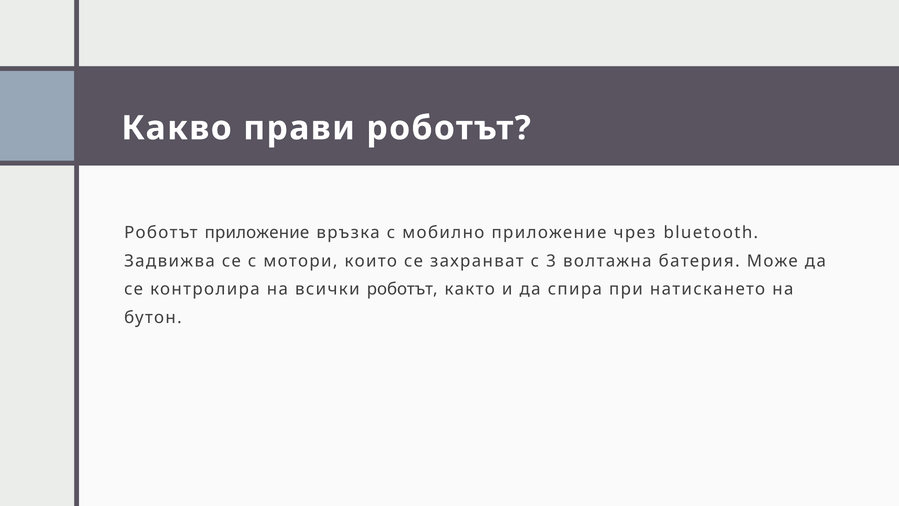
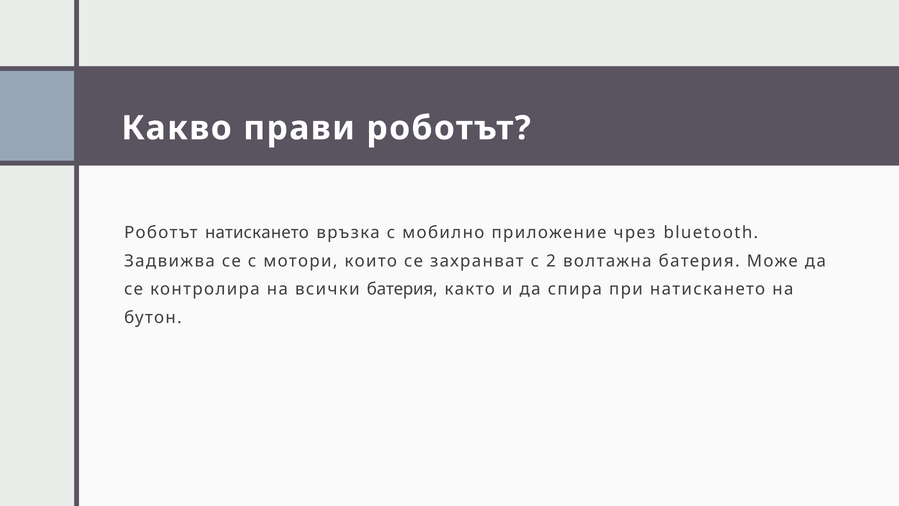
Роботът приложение: приложение -> натискането (257, 233)
3: 3 -> 2 (551, 261)
всички роботът: роботът -> батерия (402, 289)
